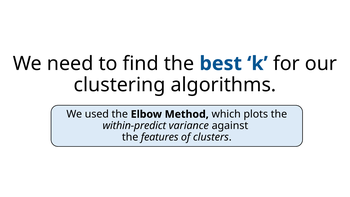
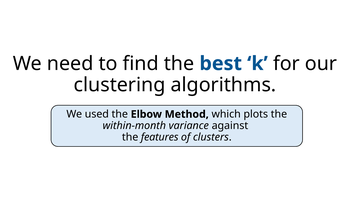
within-predict: within-predict -> within-month (134, 126)
